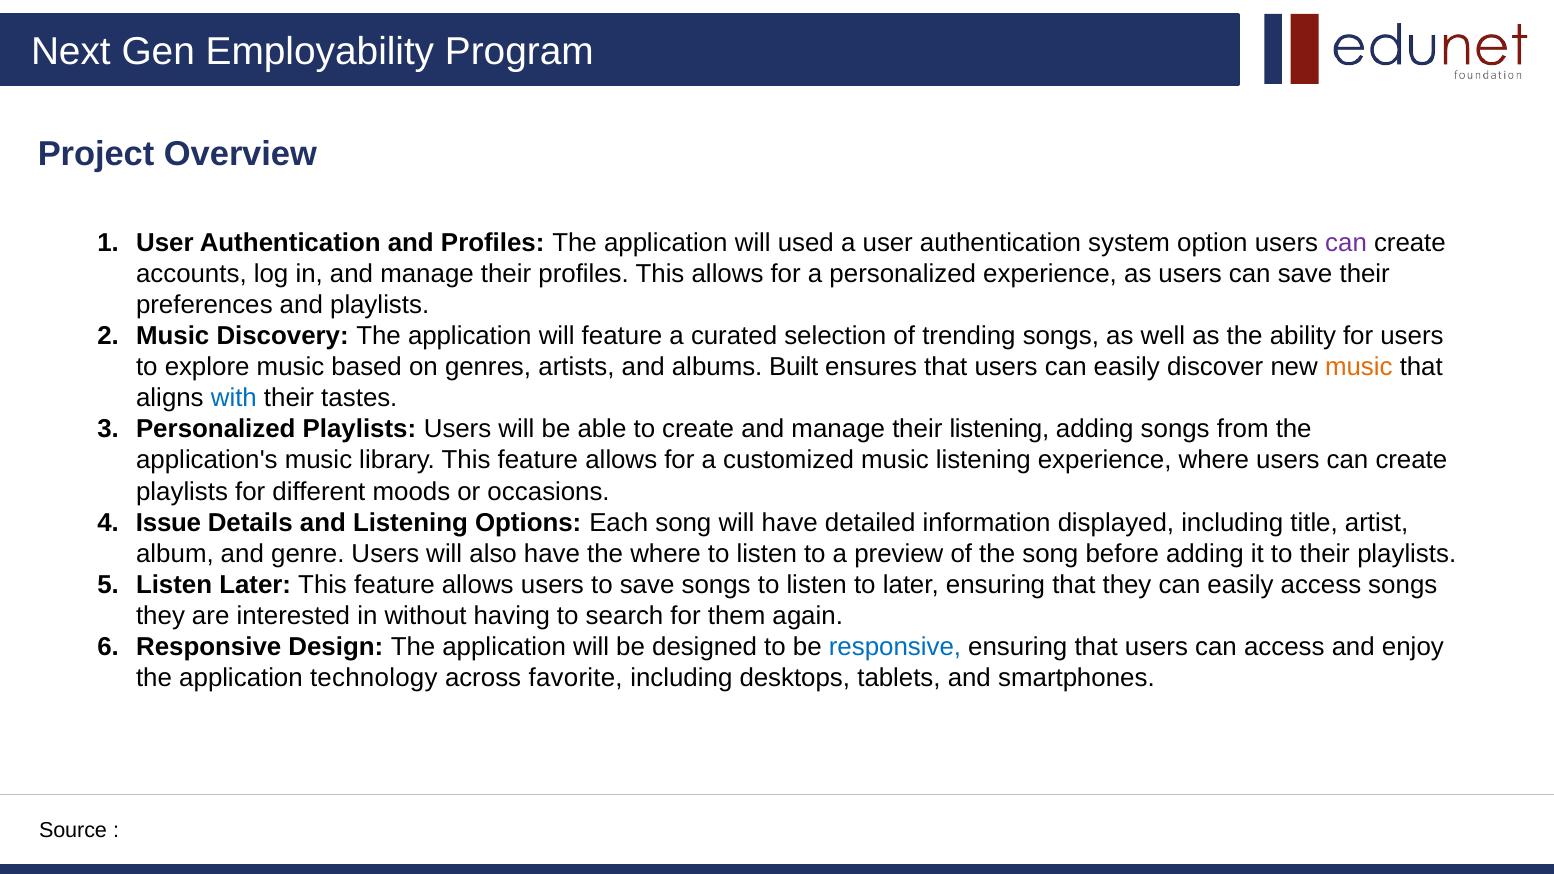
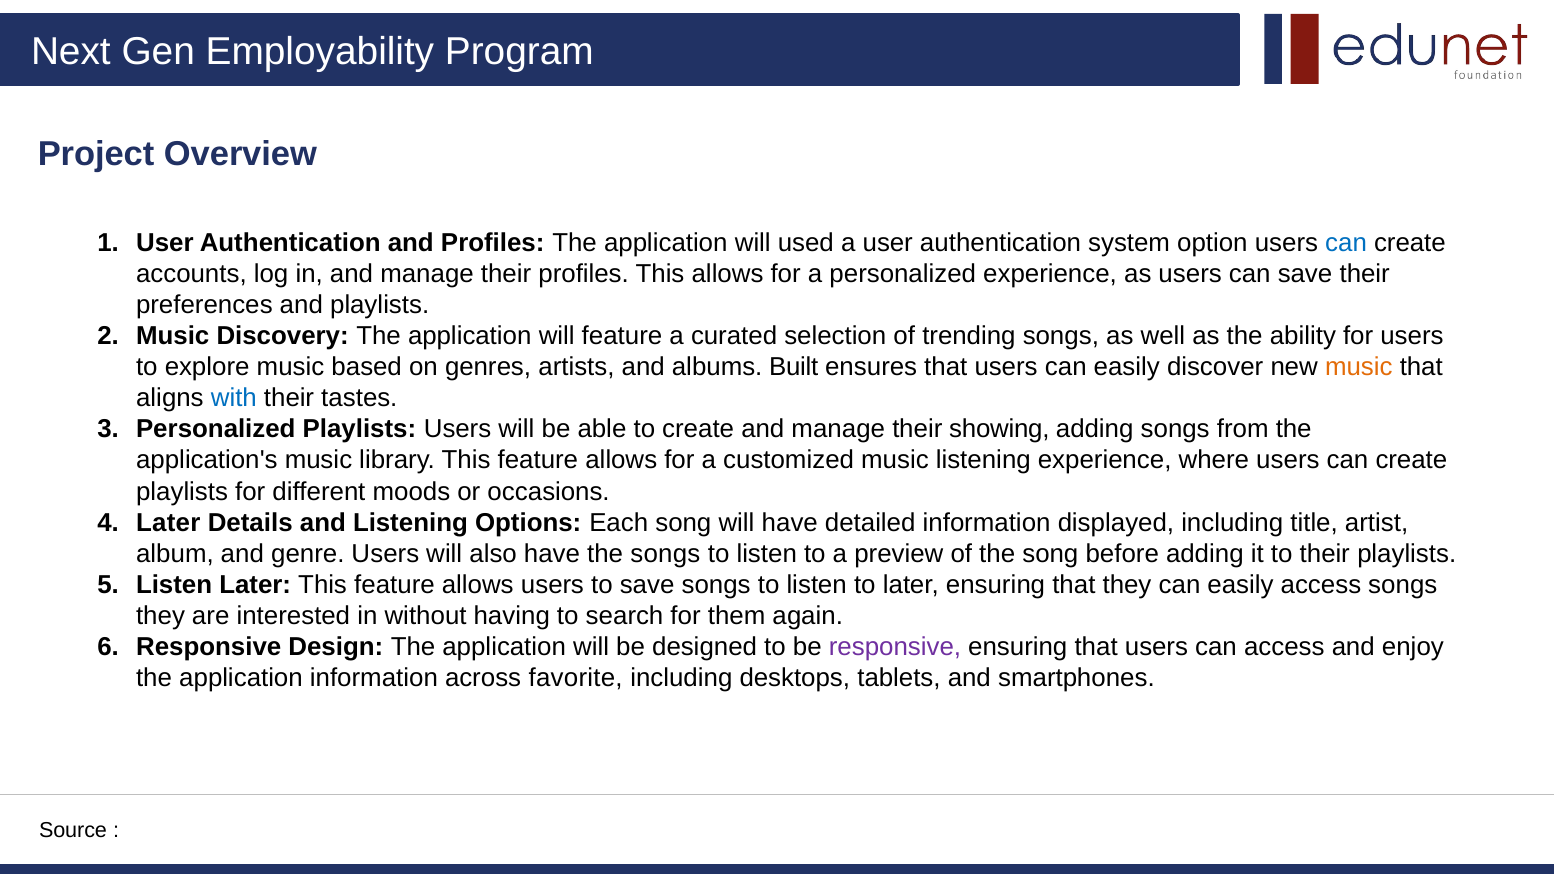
can colour: purple -> blue (1346, 243)
their listening: listening -> showing (999, 429)
Issue: Issue -> Later (168, 523)
the where: where -> songs (665, 554)
responsive colour: blue -> purple (895, 647)
application technology: technology -> information (374, 678)
